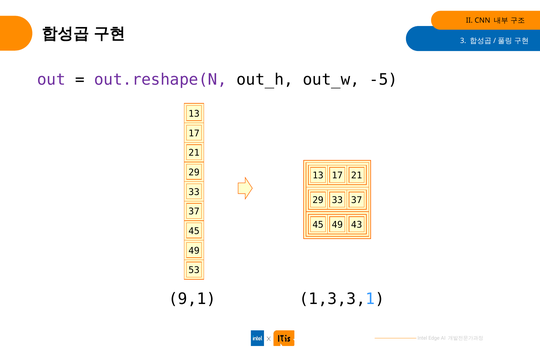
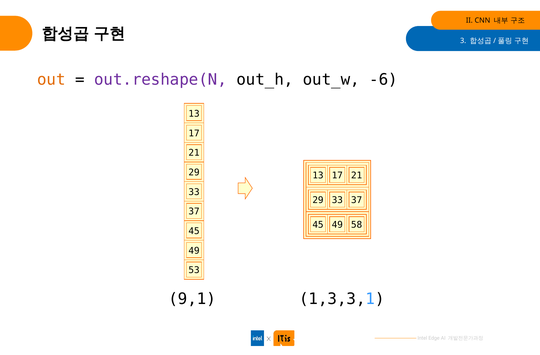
out colour: purple -> orange (51, 80)
-5: -5 -> -6 (384, 80)
43: 43 -> 58 (357, 225)
